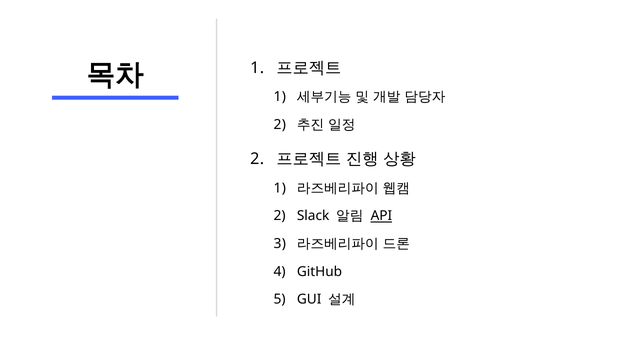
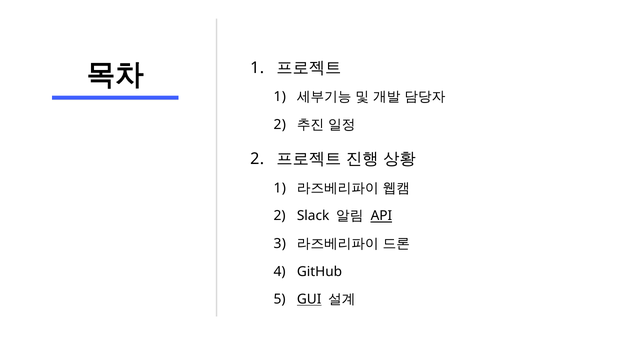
GUI underline: none -> present (309, 299)
